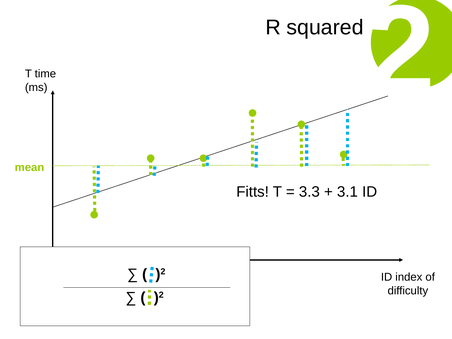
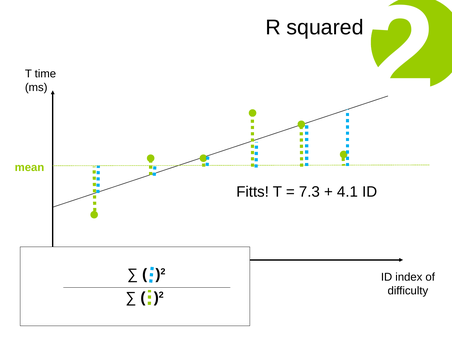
3.3: 3.3 -> 7.3 (309, 192)
3.1: 3.1 -> 4.1 (347, 192)
